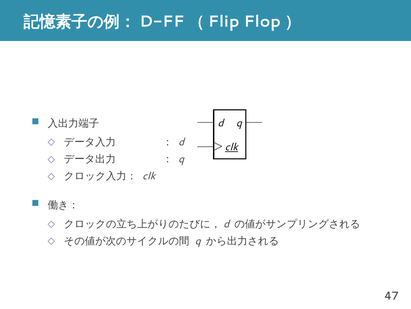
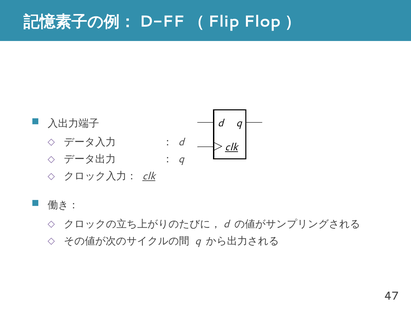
clk underline: none -> present (149, 176)
